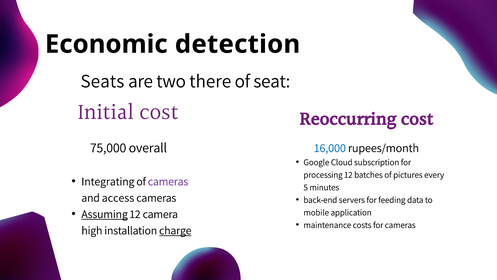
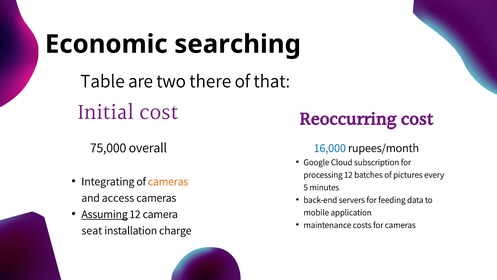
detection: detection -> searching (238, 44)
Seats: Seats -> Table (102, 81)
seat: seat -> that (272, 81)
cameras colour: purple -> orange (168, 181)
high: high -> seat (92, 230)
charge underline: present -> none (175, 230)
